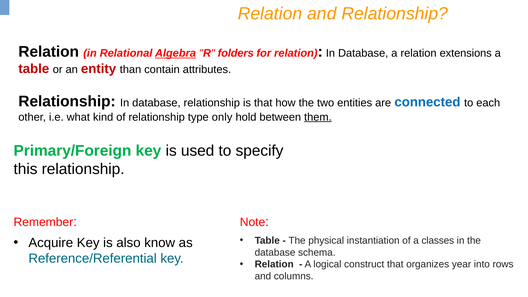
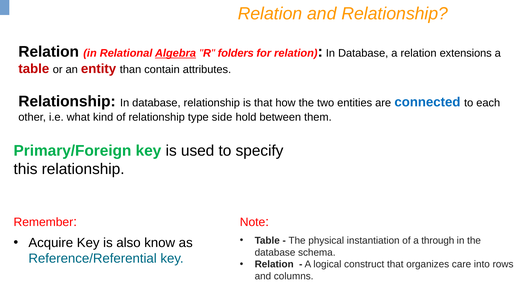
only: only -> side (222, 117)
them underline: present -> none (318, 117)
classes: classes -> through (438, 241)
year: year -> care (462, 264)
